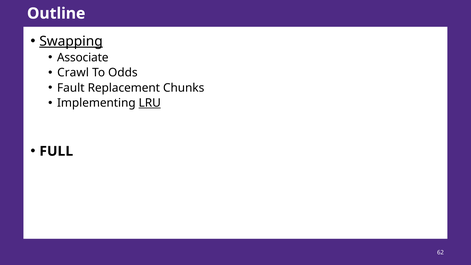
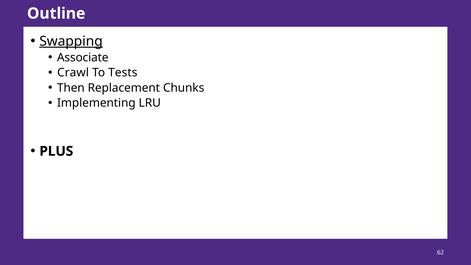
Odds: Odds -> Tests (123, 73)
Fault: Fault -> Then (71, 88)
LRU underline: present -> none (150, 103)
FULL: FULL -> PLUS (56, 151)
